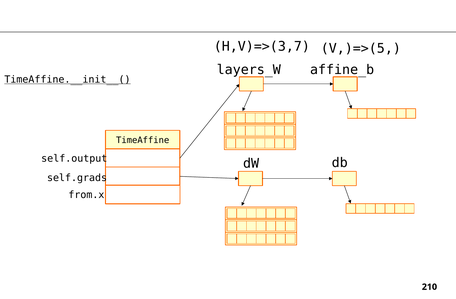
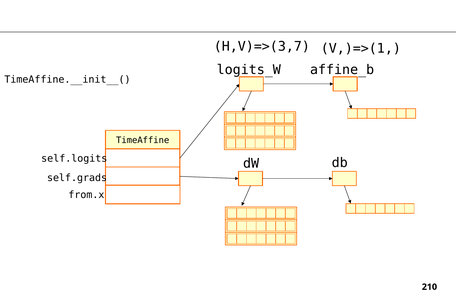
V,)=>(5: V,)=>(5 -> V,)=>(1 (361, 49)
layers_W: layers_W -> logits_W (249, 70)
TimeAffine.__init__( underline: present -> none (67, 80)
self.output: self.output -> self.logits (74, 159)
